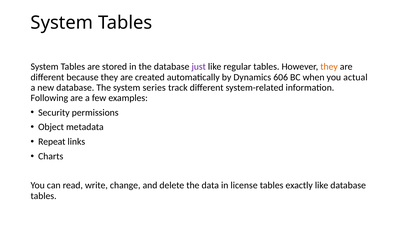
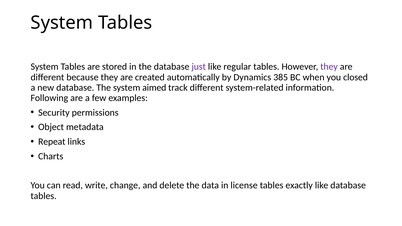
they colour: orange -> purple (329, 67)
606: 606 -> 385 (281, 77)
actual: actual -> closed (356, 77)
series: series -> aimed (154, 88)
